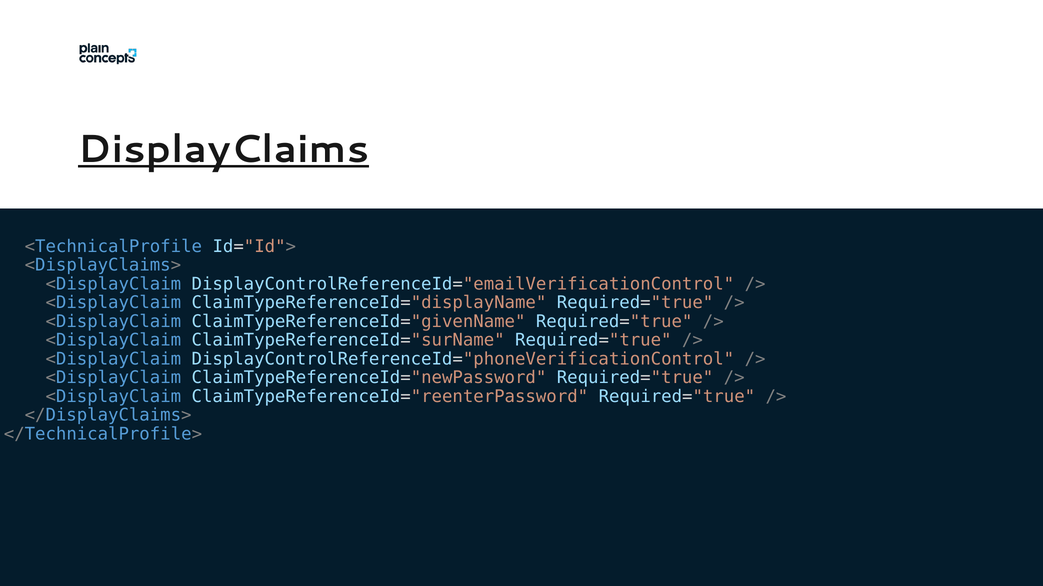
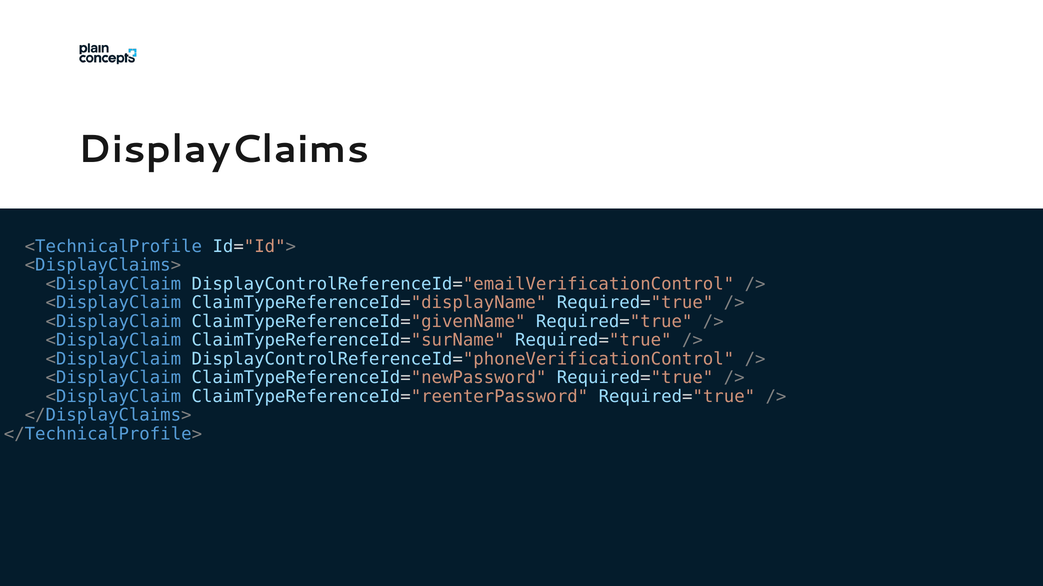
DisplayClaims underline: present -> none (223, 150)
